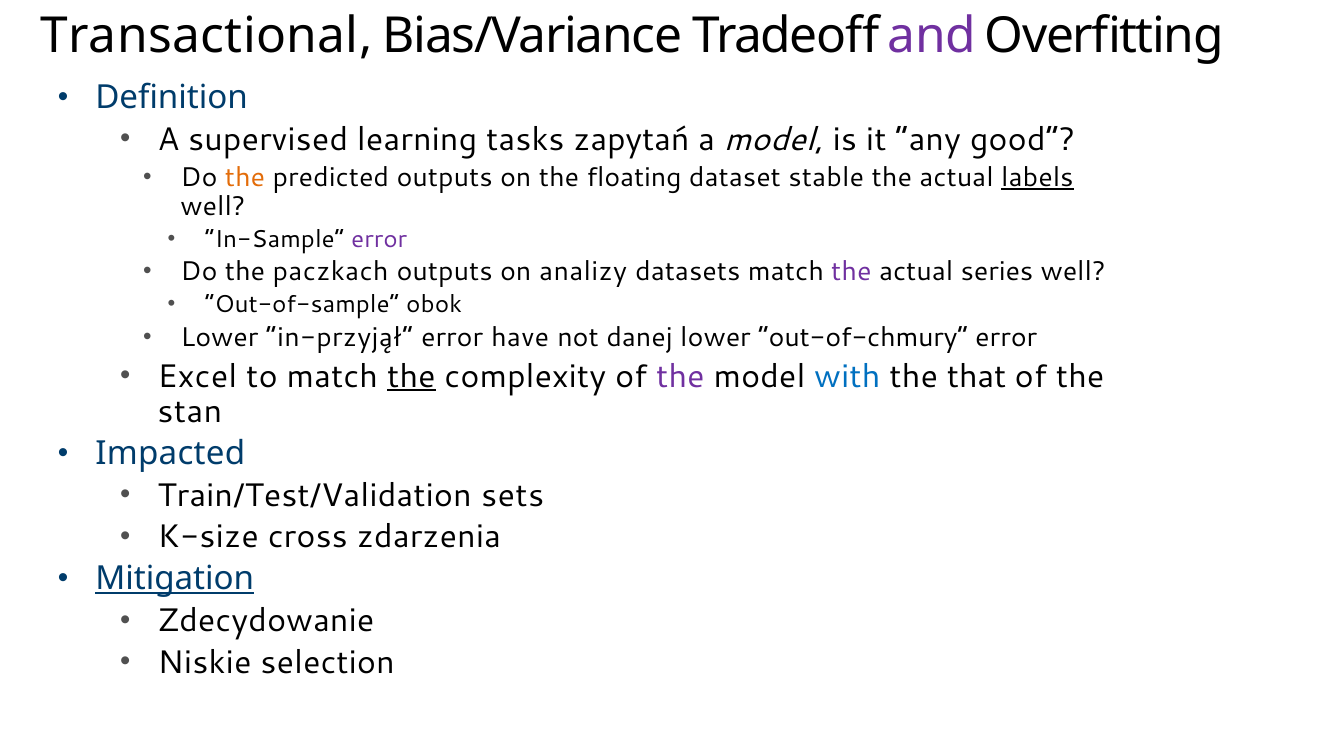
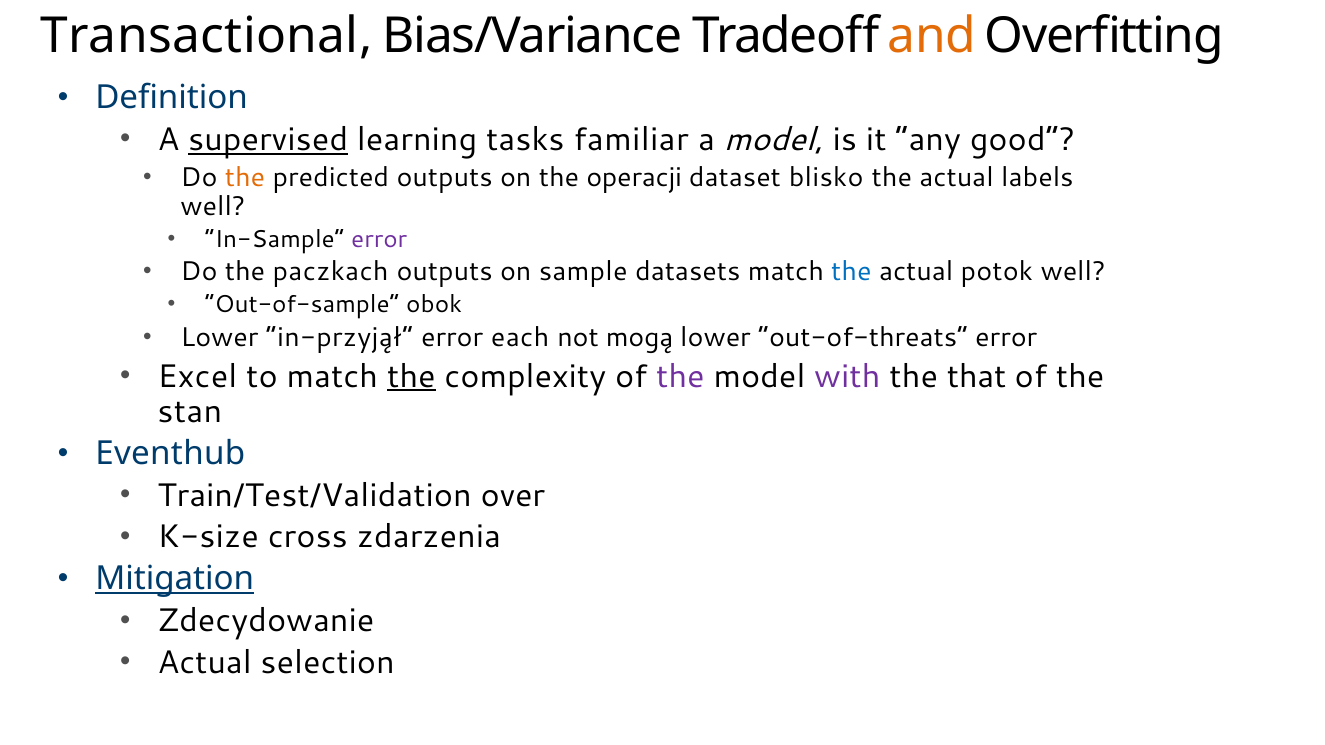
and colour: purple -> orange (932, 36)
supervised underline: none -> present (268, 140)
zapytań: zapytań -> familiar (631, 140)
floating: floating -> operacji (634, 177)
stable: stable -> blisko (826, 177)
labels underline: present -> none (1037, 177)
analizy: analizy -> sample (583, 272)
the colour: purple -> blue (851, 272)
series: series -> potok (997, 272)
have: have -> each (520, 338)
danej: danej -> mogą (640, 338)
out-of-chmury: out-of-chmury -> out-of-threats (863, 338)
with colour: blue -> purple (847, 377)
Impacted: Impacted -> Eventhub (170, 454)
sets: sets -> over (513, 496)
Niskie: Niskie -> Actual (205, 663)
